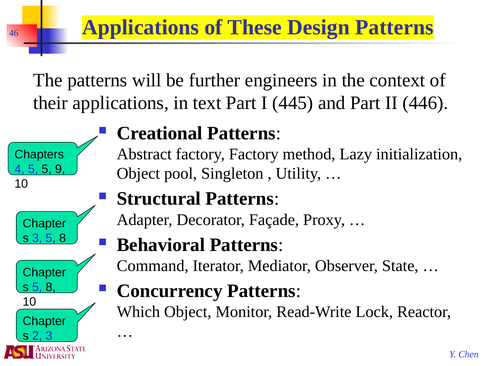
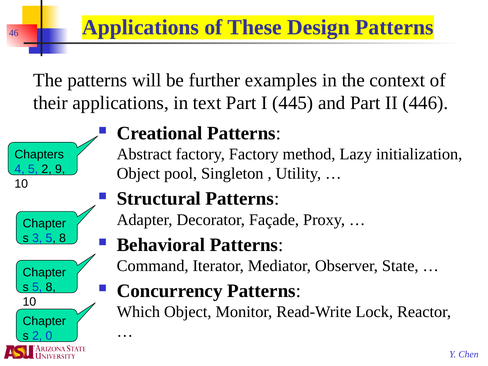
engineers: engineers -> examples (281, 80)
5 5: 5 -> 2 (47, 169)
2 3: 3 -> 0 (49, 336)
